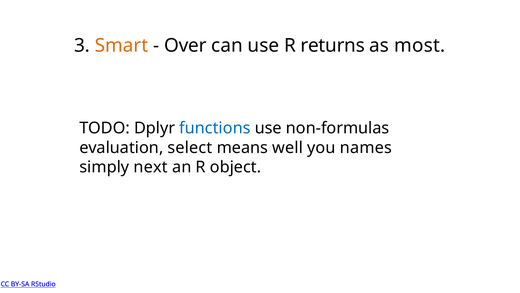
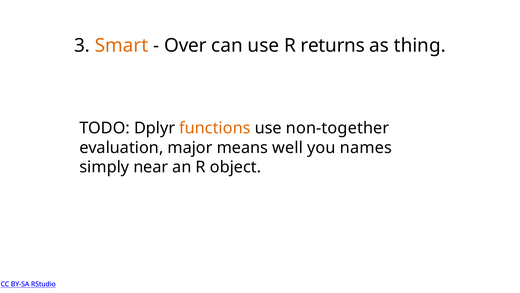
most: most -> thing (420, 45)
functions colour: blue -> orange (215, 128)
non-formulas: non-formulas -> non-together (338, 128)
select: select -> major (190, 147)
next: next -> near (151, 167)
